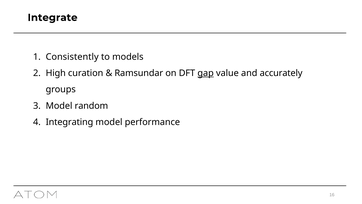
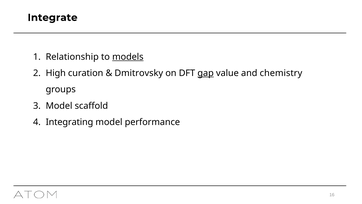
Consistently: Consistently -> Relationship (72, 57)
models underline: none -> present (128, 57)
Ramsundar: Ramsundar -> Dmitrovsky (139, 73)
accurately: accurately -> chemistry (281, 73)
random: random -> scaffold (91, 106)
